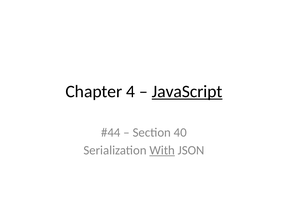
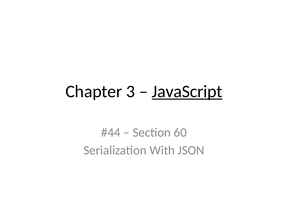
4: 4 -> 3 (131, 91)
40: 40 -> 60 (180, 132)
With underline: present -> none (162, 150)
